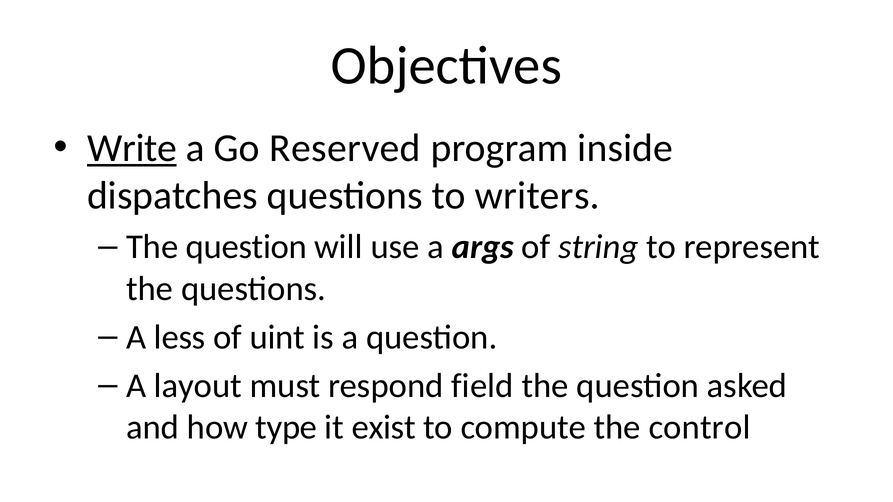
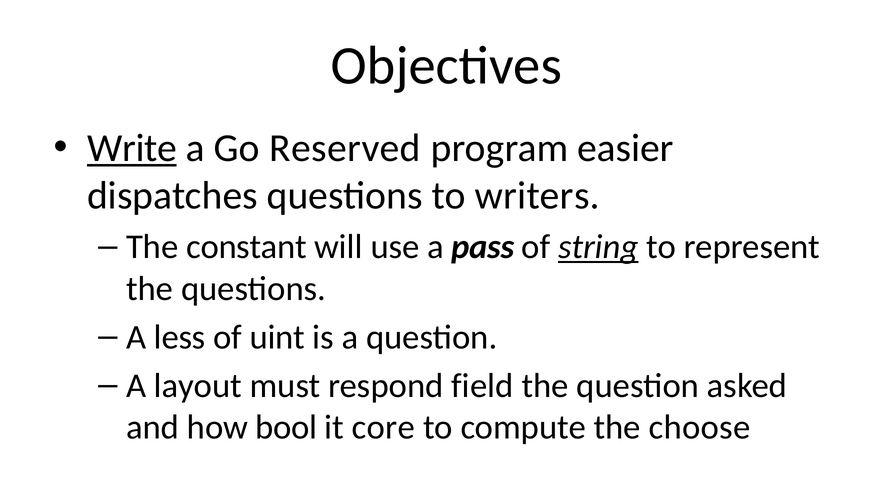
inside: inside -> easier (625, 148)
question: question -> constant (246, 247)
args: args -> pass (483, 247)
string underline: none -> present (598, 247)
type: type -> bool (286, 427)
exist: exist -> core (383, 427)
control: control -> choose (699, 427)
